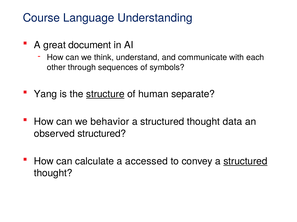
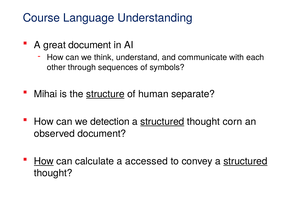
Yang: Yang -> Mihai (46, 94)
behavior: behavior -> detection (110, 122)
structured underline: none -> present (162, 122)
data: data -> corn (232, 122)
observed structured: structured -> document (102, 134)
How underline: none -> present (44, 162)
